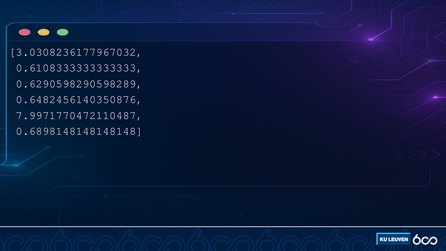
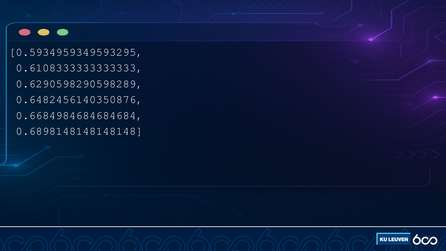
3.0308236177967032: 3.0308236177967032 -> 0.5934959349593295 (76, 52)
7.9971770472110487: 7.9971770472110487 -> 0.6684984684684684 (79, 115)
